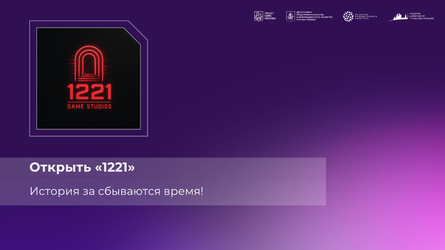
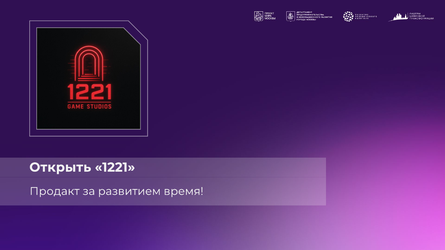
История: История -> Продакт (55, 191)
сбываются: сбываются -> развитием (129, 191)
